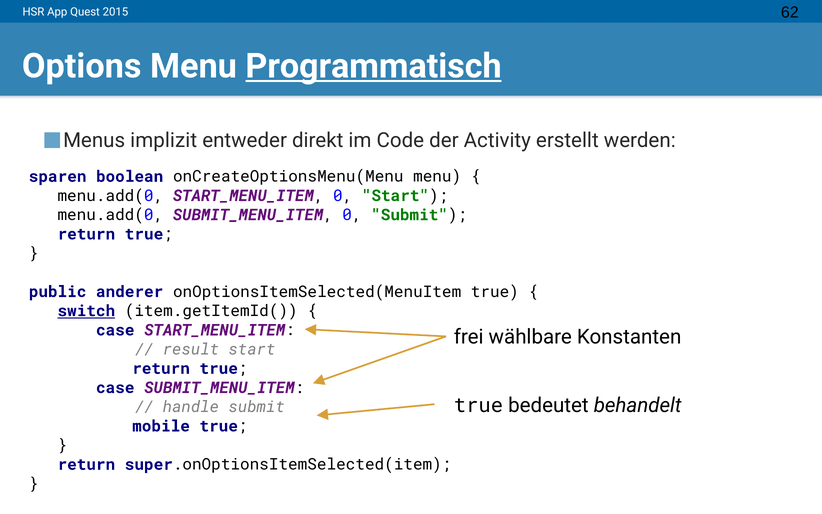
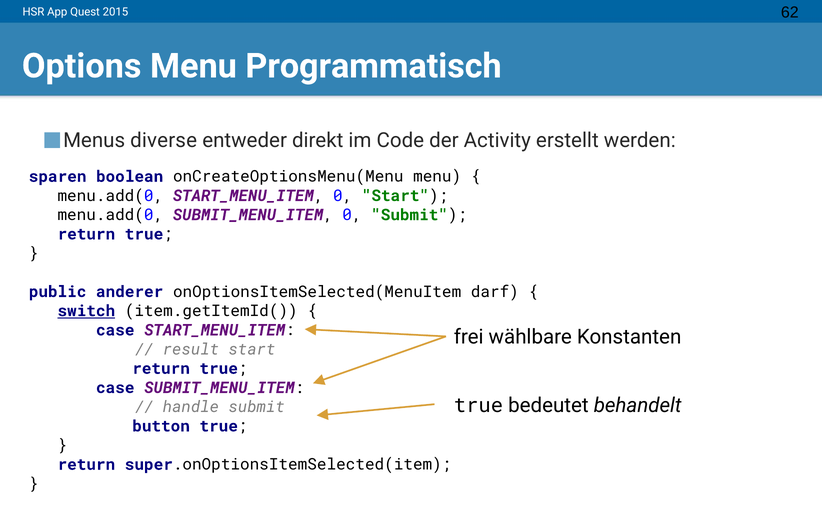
Programmatisch underline: present -> none (373, 66)
implizit: implizit -> diverse (164, 140)
onOptionsItemSelected(MenuItem true: true -> darf (495, 292)
mobile: mobile -> button (161, 426)
